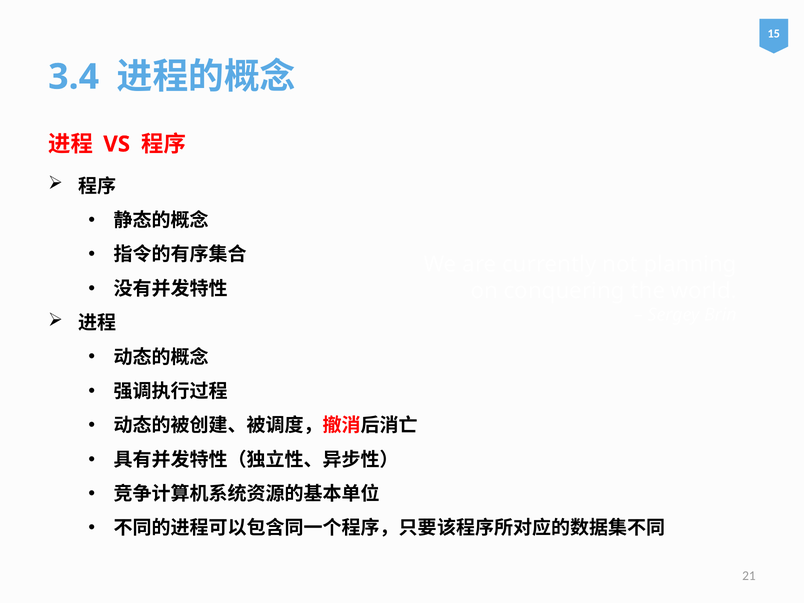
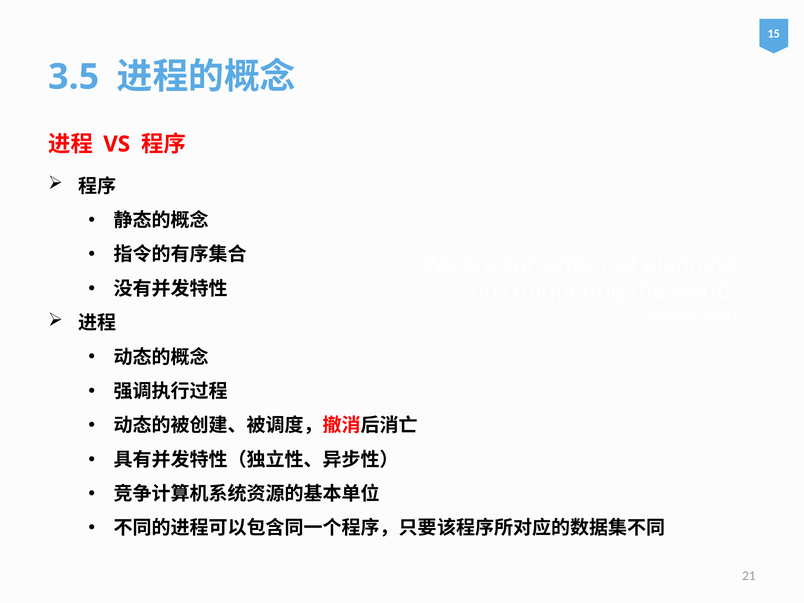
3.4: 3.4 -> 3.5 (74, 77)
